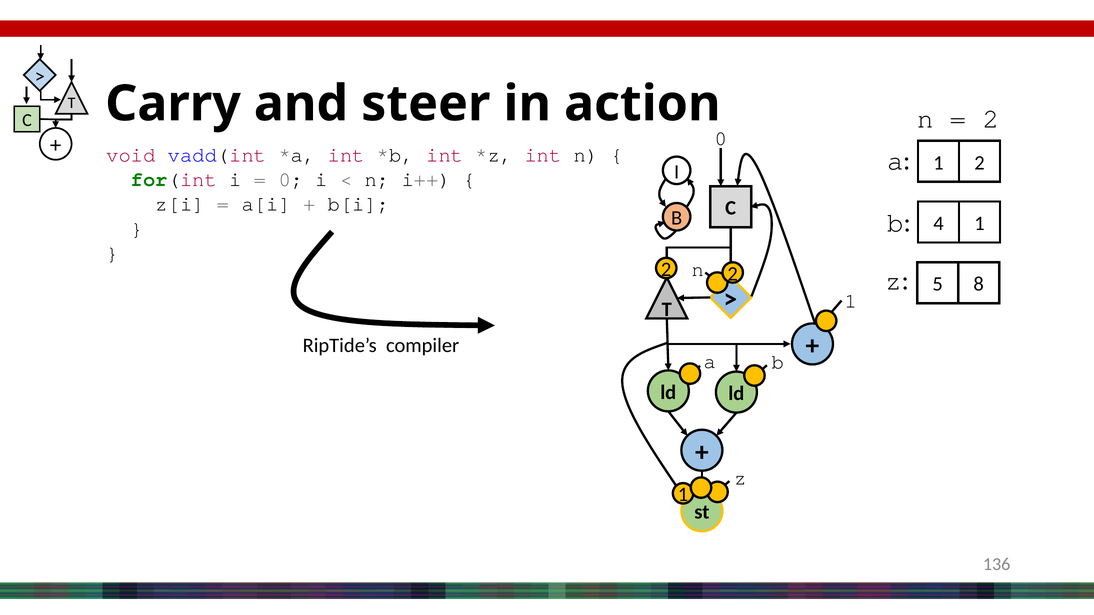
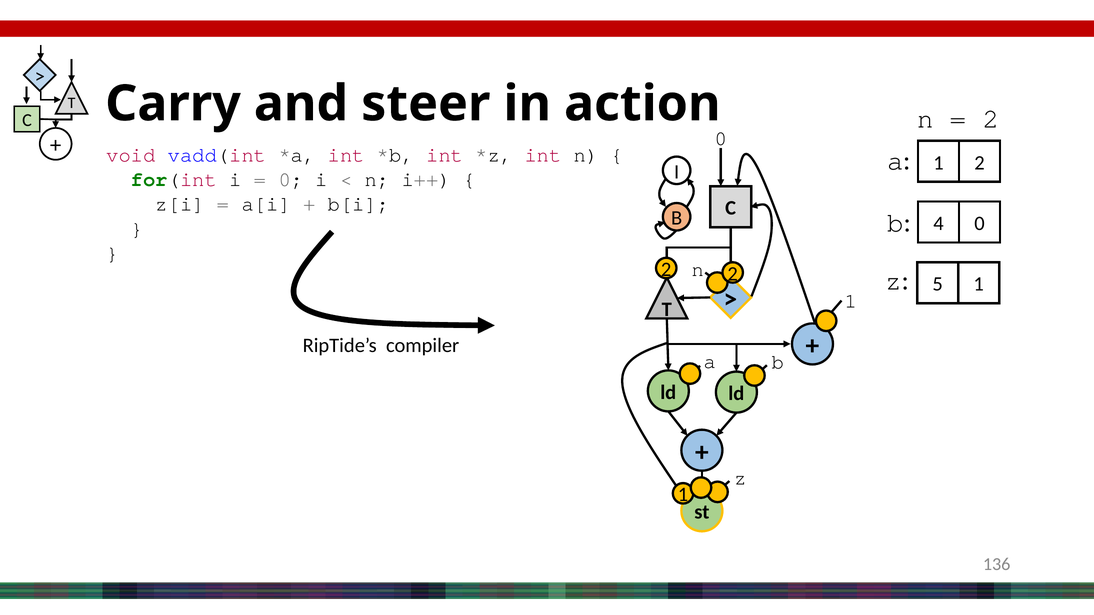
4 1: 1 -> 0 (979, 224)
5 8: 8 -> 1 (979, 284)
